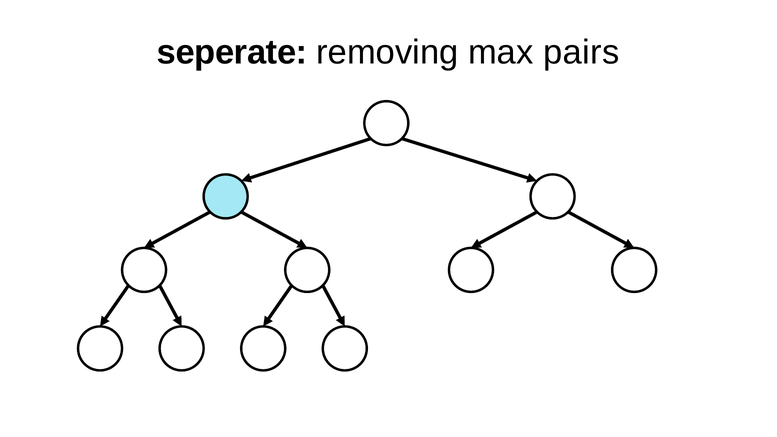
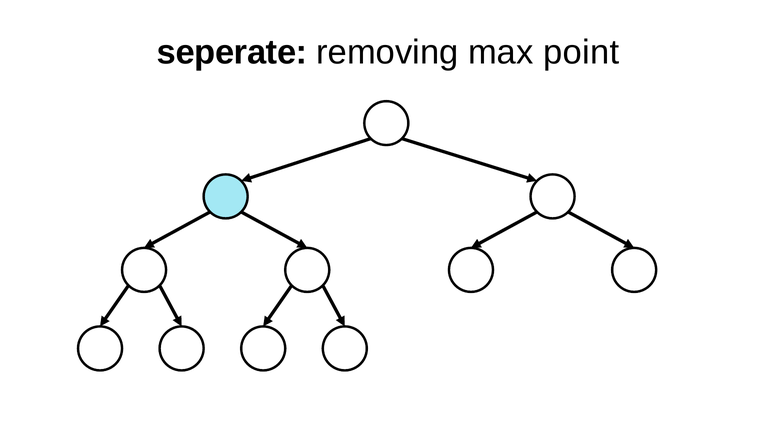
pairs: pairs -> point (581, 52)
